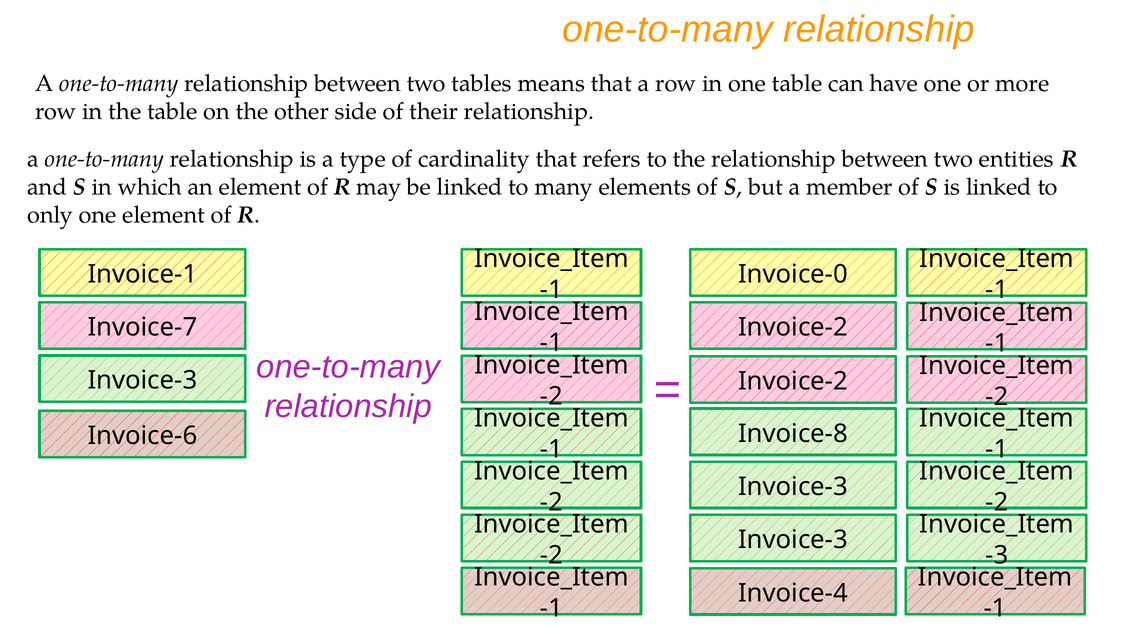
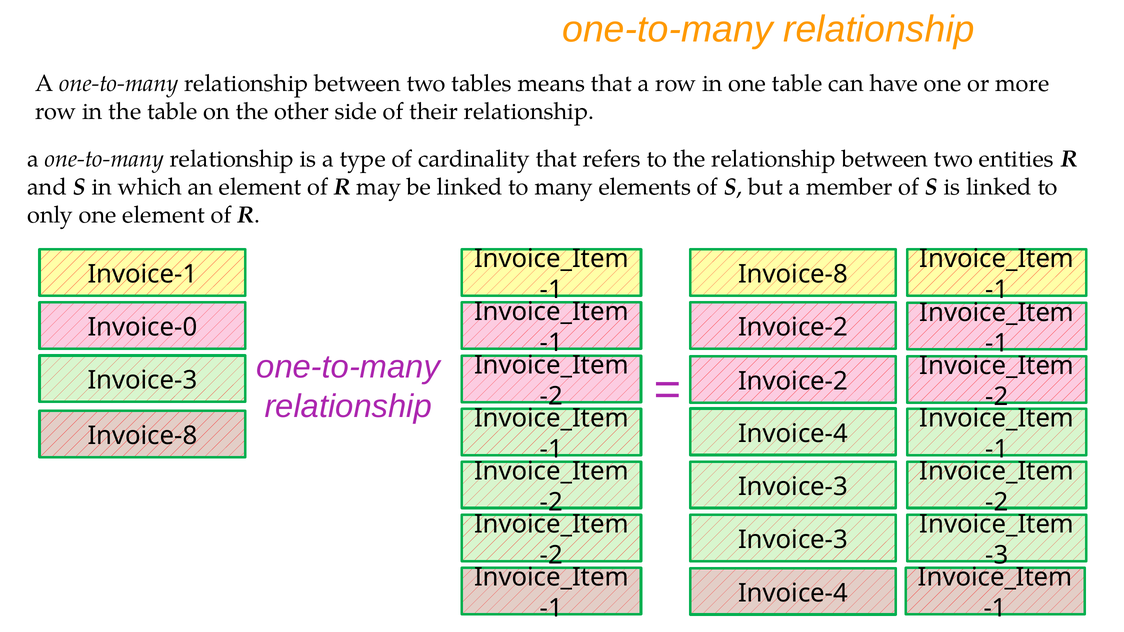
Invoice-0: Invoice-0 -> Invoice-8 (793, 274)
Invoice-7: Invoice-7 -> Invoice-0 (142, 328)
Invoice-8: Invoice-8 -> Invoice-4 (793, 434)
Invoice-6: Invoice-6 -> Invoice-8 (142, 436)
